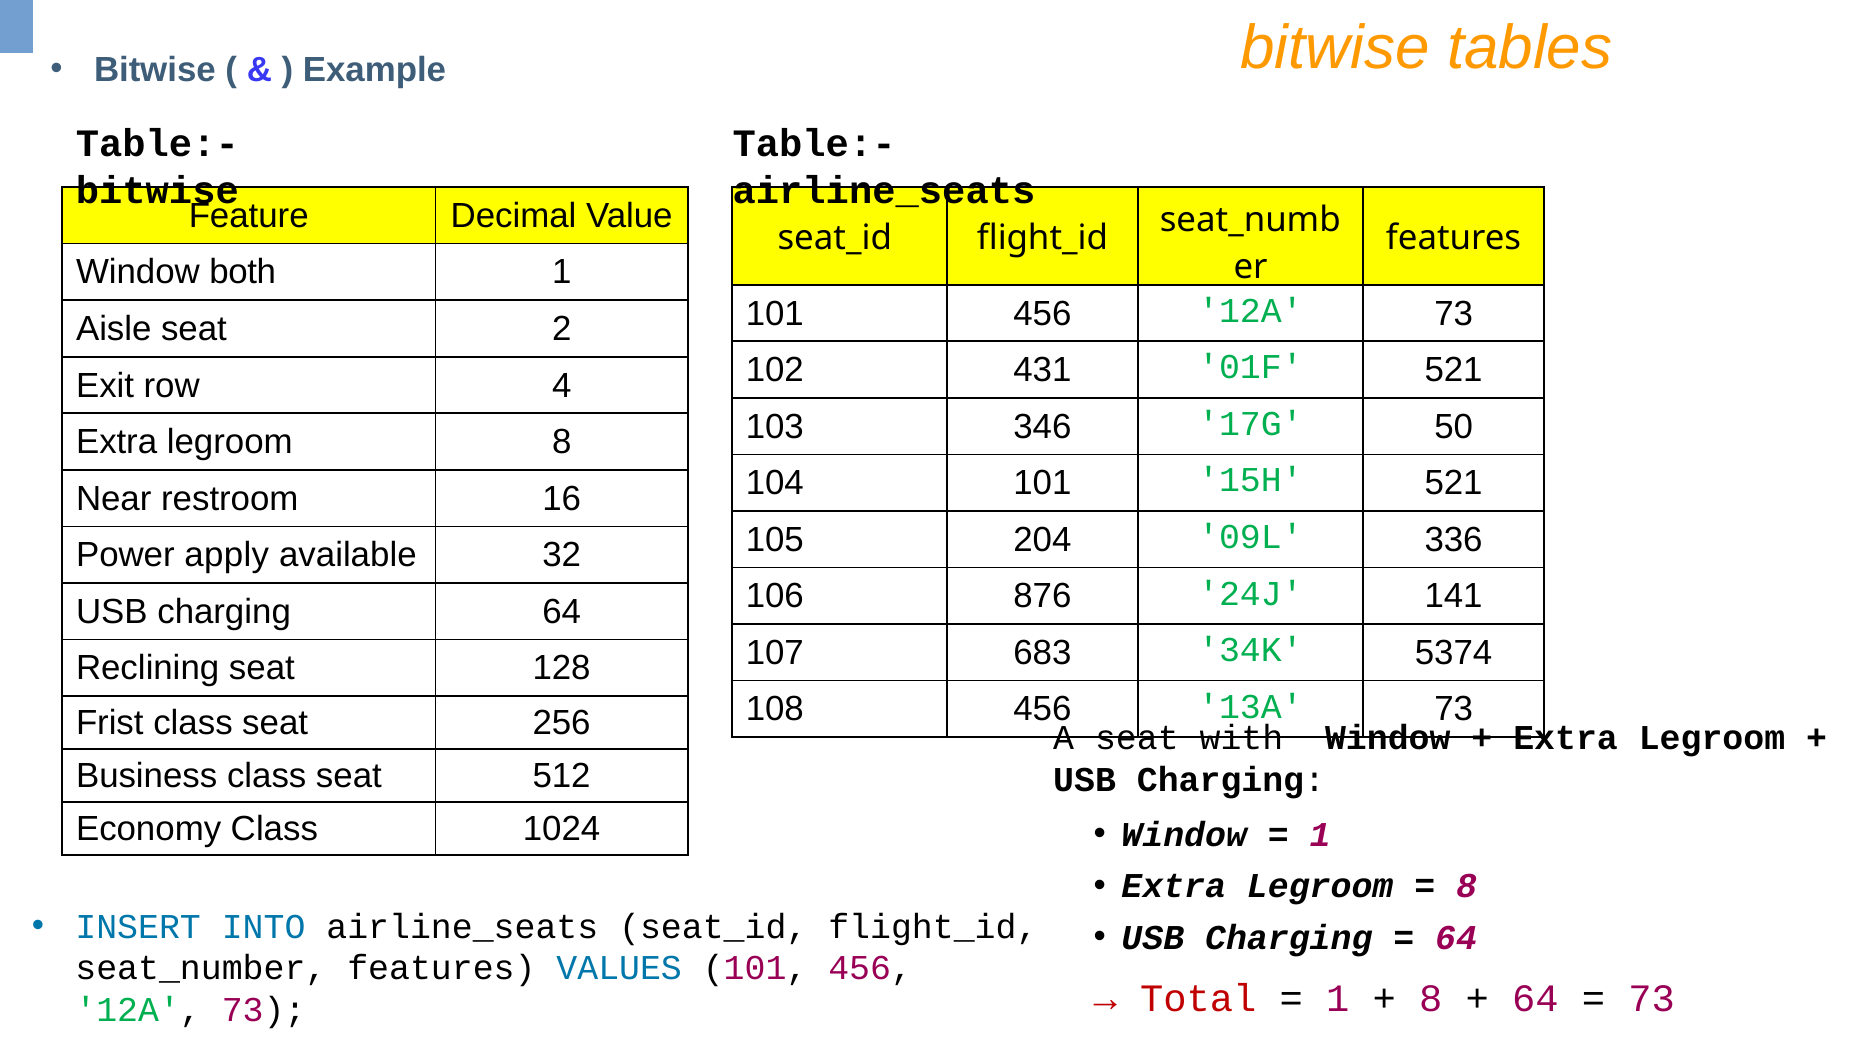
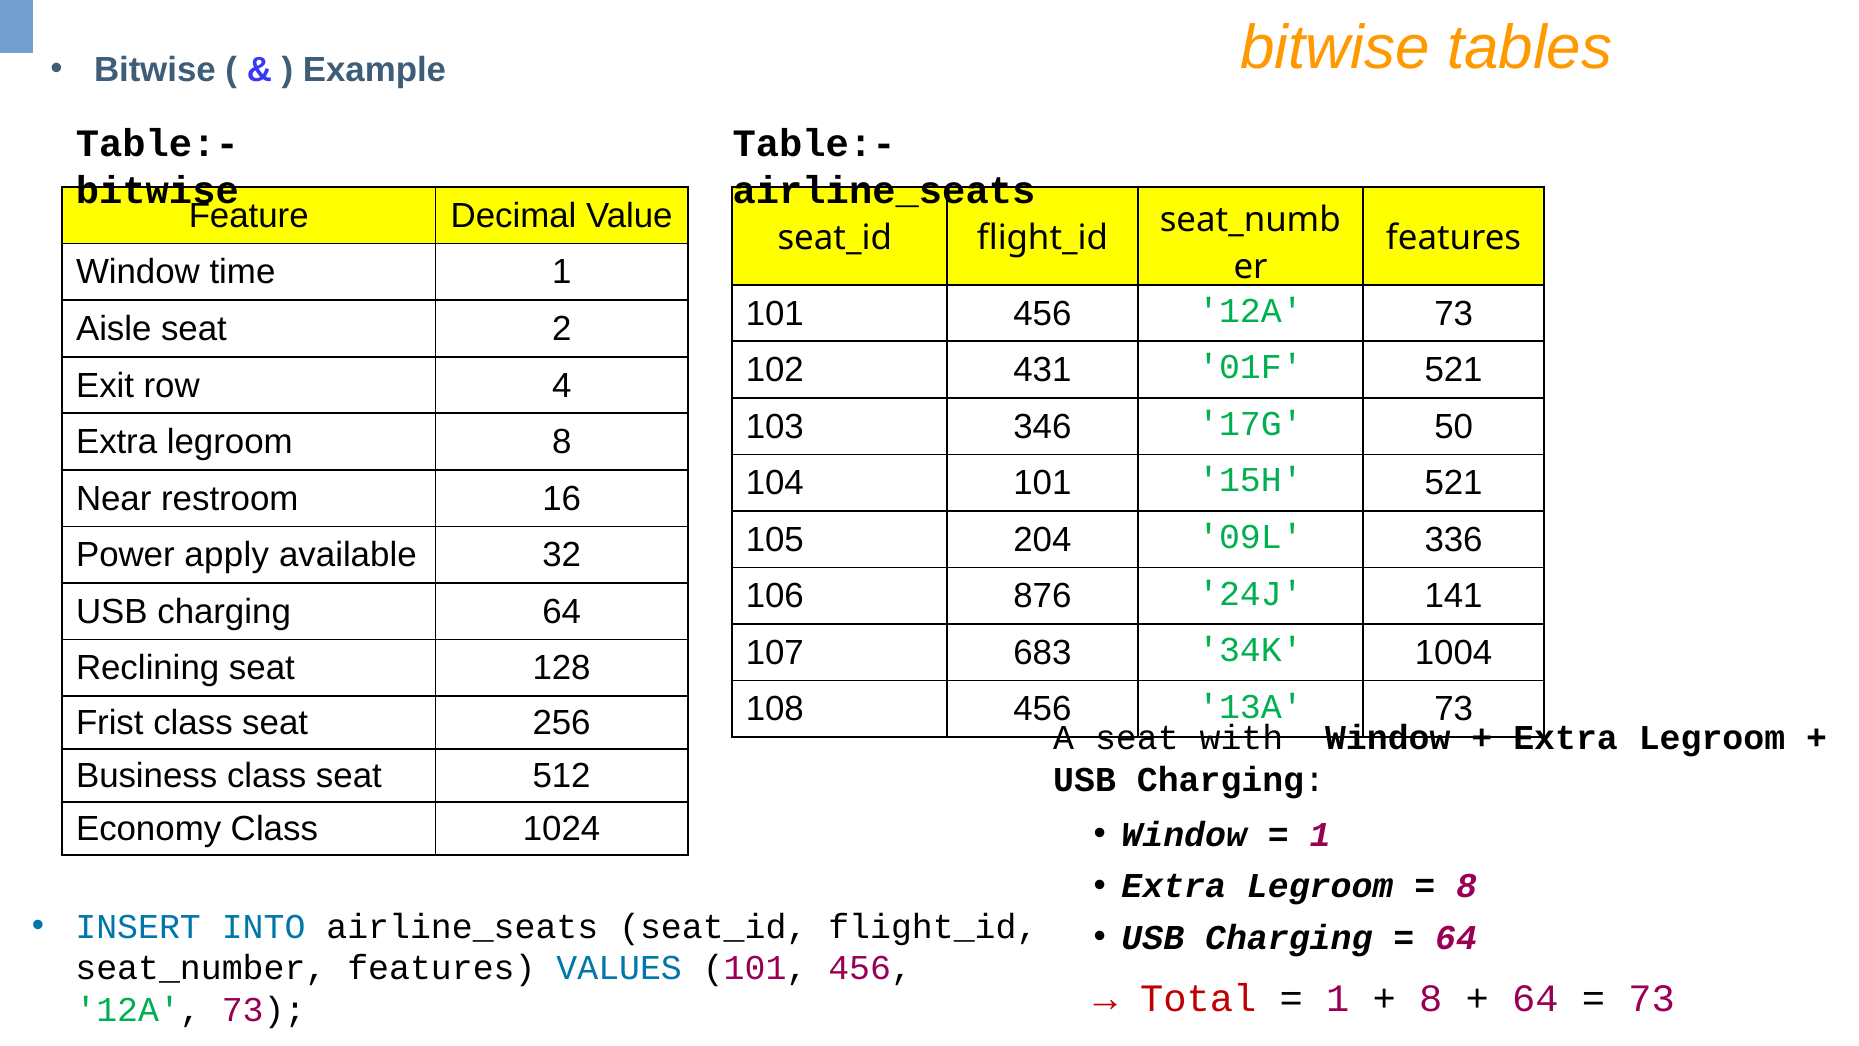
both: both -> time (242, 272)
5374: 5374 -> 1004 (1454, 653)
